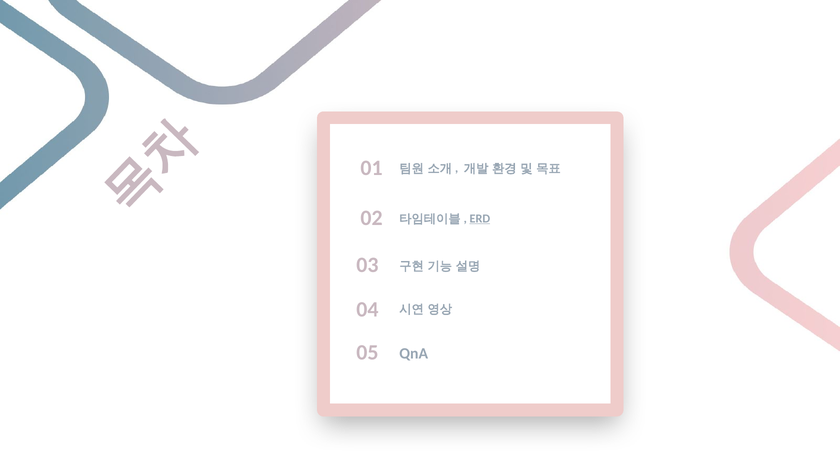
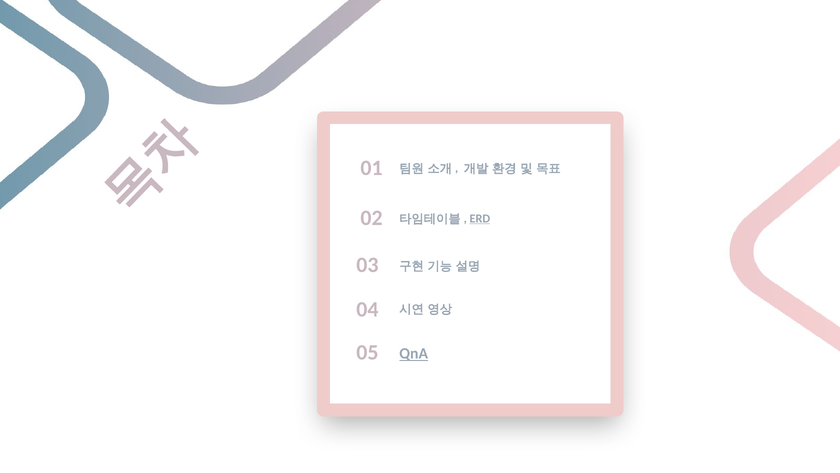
QnA underline: none -> present (414, 353)
